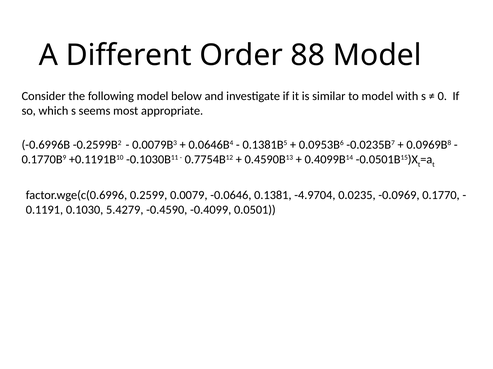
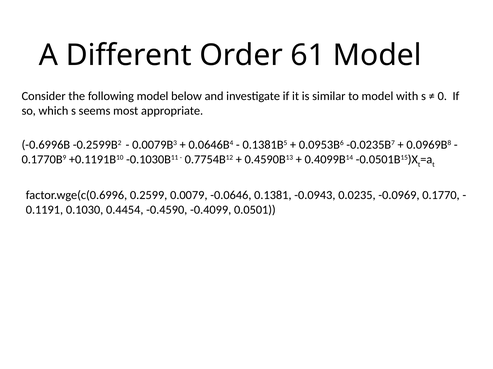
88: 88 -> 61 (308, 55)
-4.9704: -4.9704 -> -0.0943 (315, 196)
5.4279: 5.4279 -> 0.4454 (125, 210)
